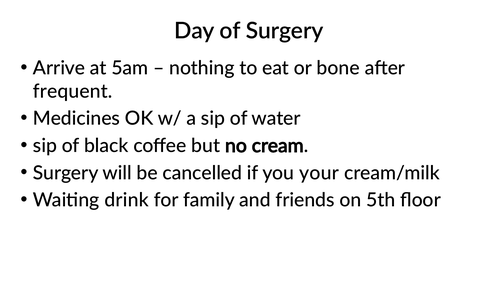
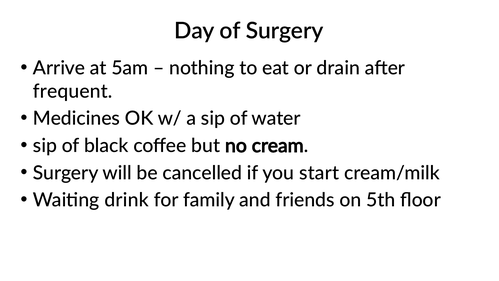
bone: bone -> drain (338, 68)
your: your -> start (319, 173)
